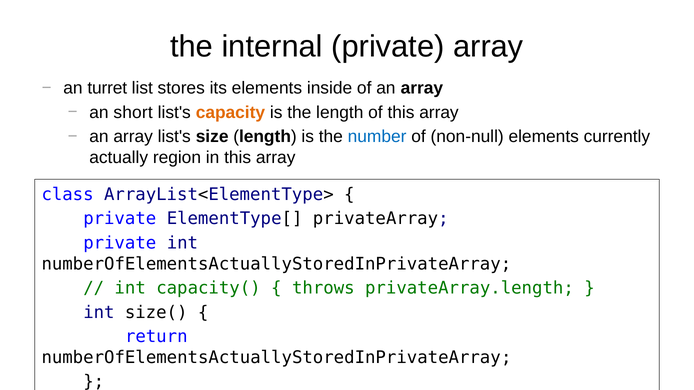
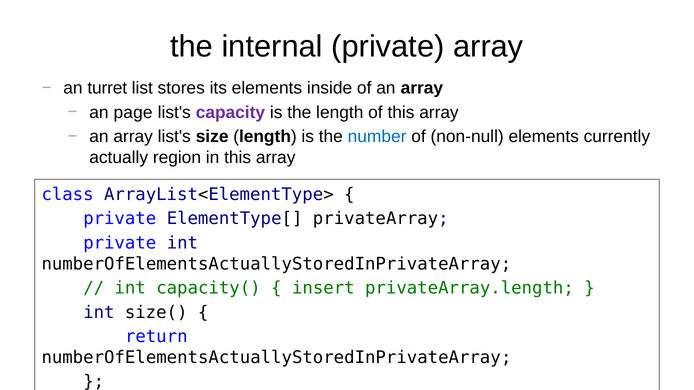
short: short -> page (133, 113)
capacity colour: orange -> purple (230, 113)
throws: throws -> insert (323, 288)
